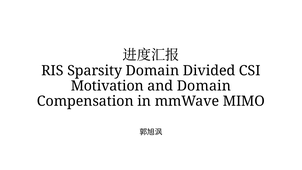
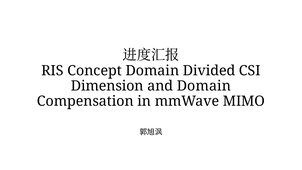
Sparsity: Sparsity -> Concept (95, 71)
Motivation: Motivation -> Dimension (107, 86)
